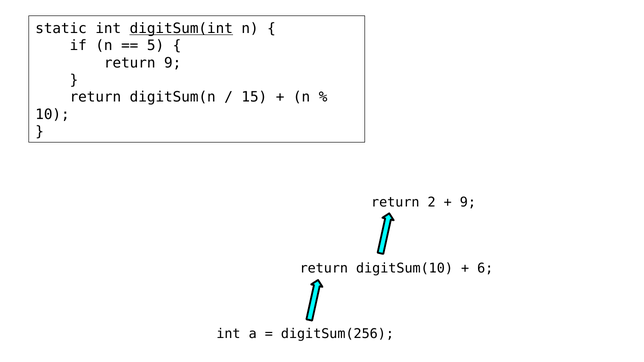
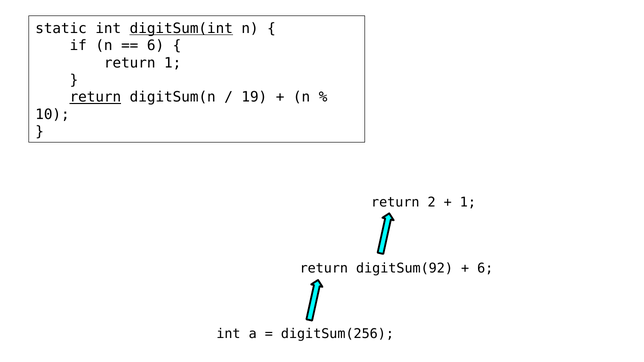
5: 5 -> 6 (156, 46)
return 9: 9 -> 1 (173, 63)
return underline: none -> present (95, 97)
15: 15 -> 19 (254, 97)
9: 9 -> 1 (468, 203)
digitSum(10: digitSum(10 -> digitSum(92 (405, 268)
